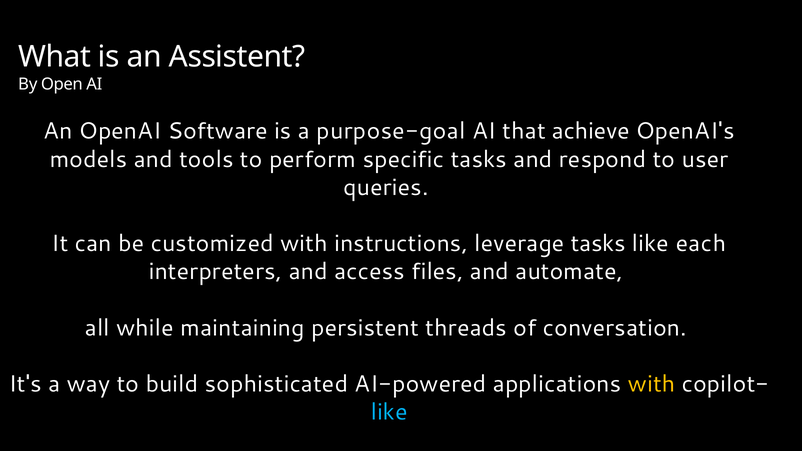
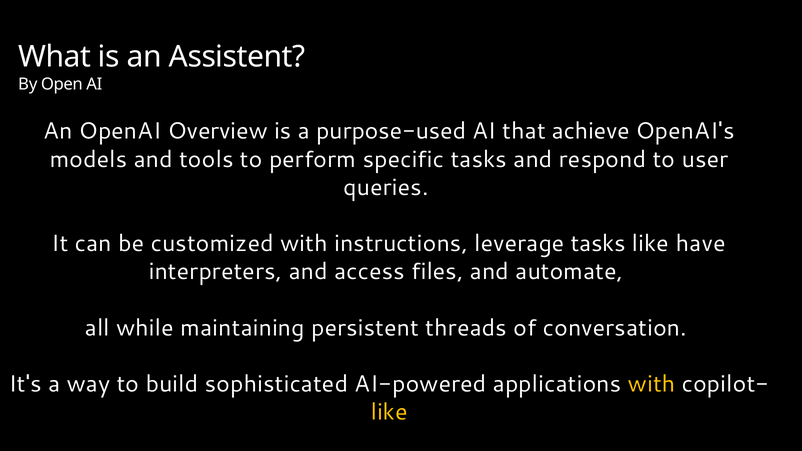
Software: Software -> Overview (218, 131)
purpose-goal: purpose-goal -> purpose-used (391, 131)
each: each -> have (701, 244)
like colour: light blue -> yellow (389, 412)
